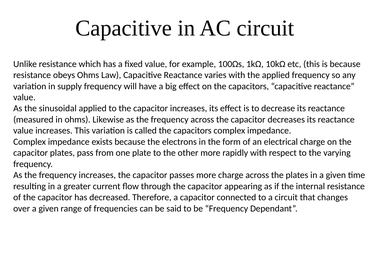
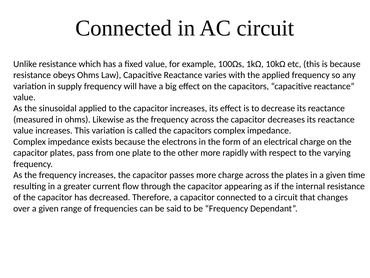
Capacitive: Capacitive -> Connected (124, 28)
